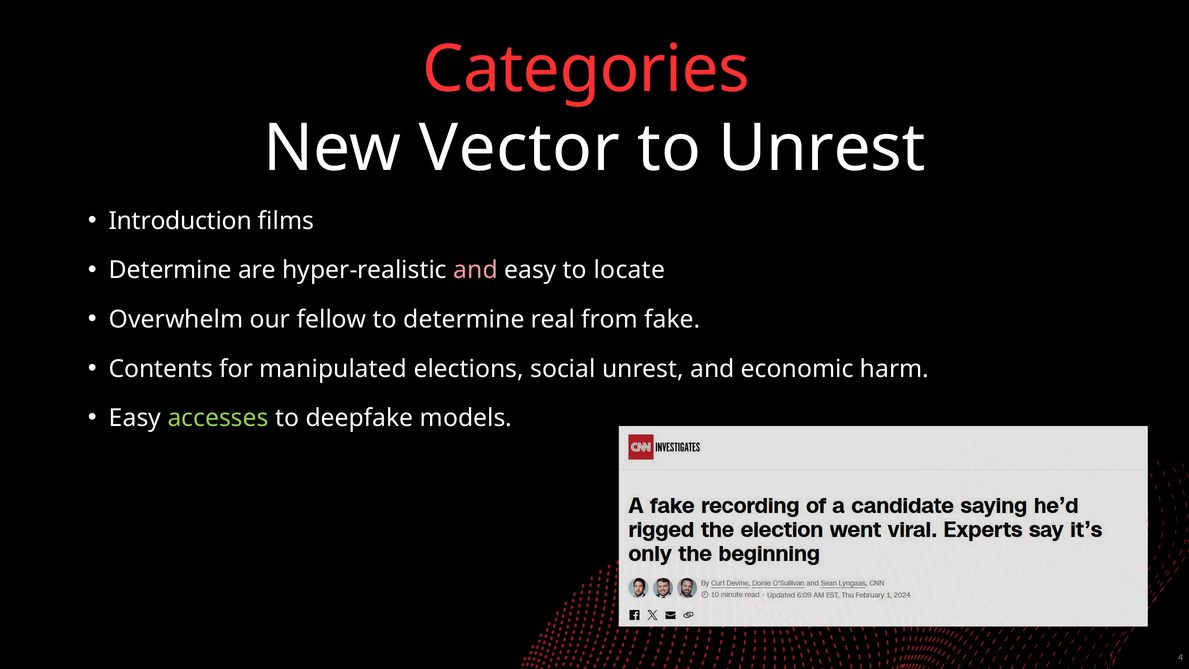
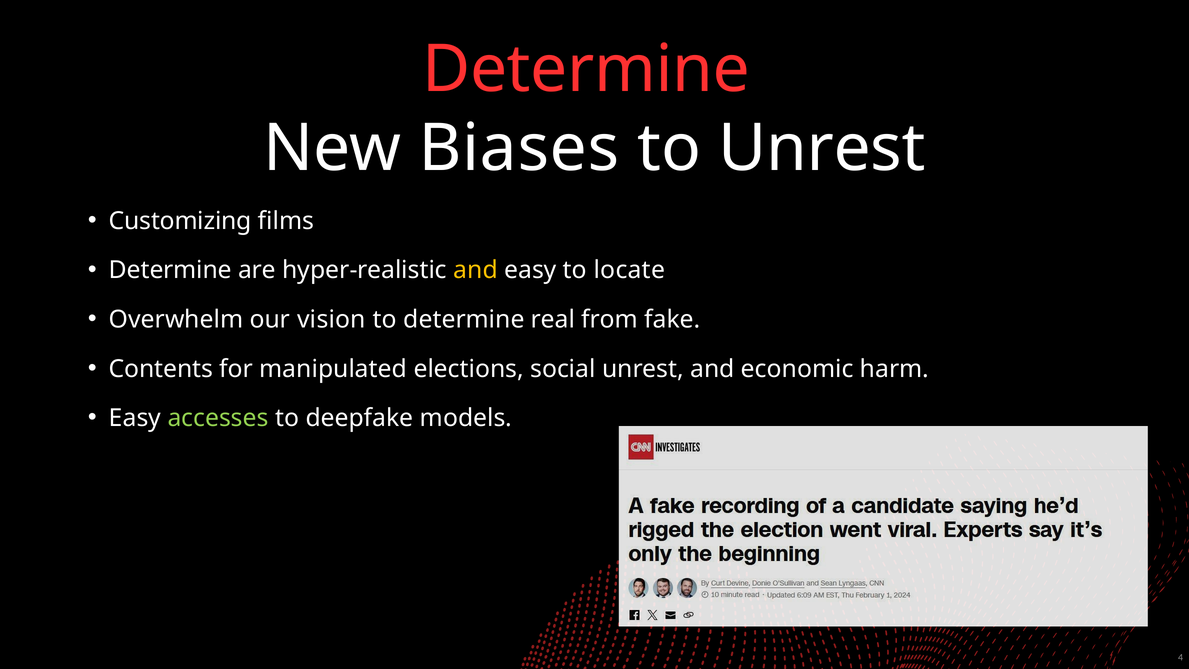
Categories: Categories -> Determine (586, 69)
Vector: Vector -> Biases (519, 148)
Introduction: Introduction -> Customizing (180, 221)
and colour: pink -> yellow (476, 270)
fellow: fellow -> vision (331, 319)
